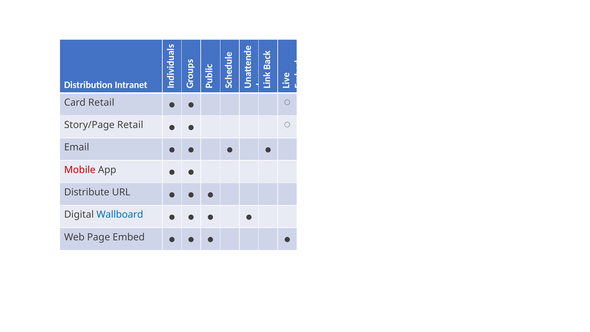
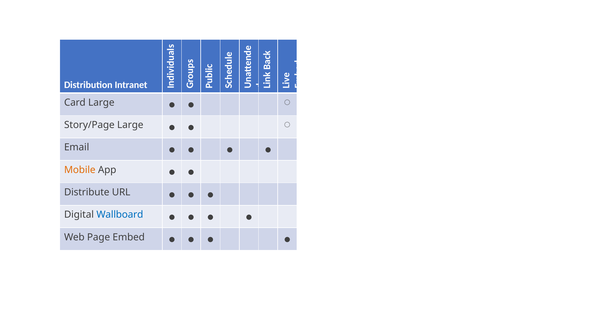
Card Retail: Retail -> Large (101, 102)
Story/Page Retail: Retail -> Large (130, 125)
Mobile colour: red -> orange (80, 170)
